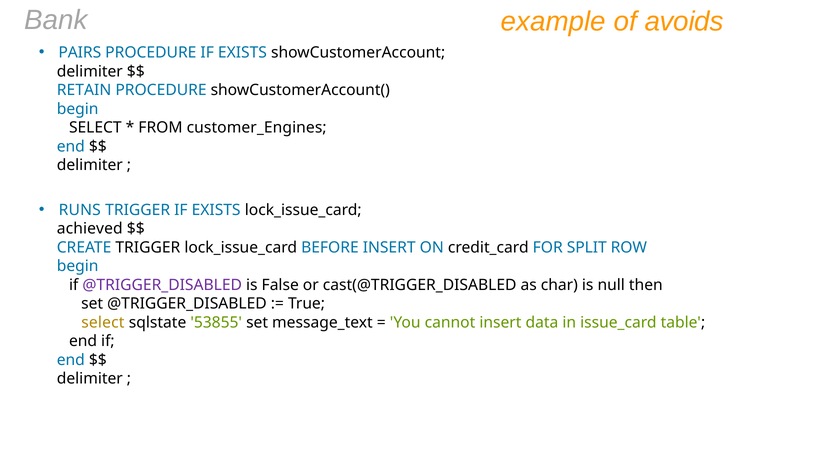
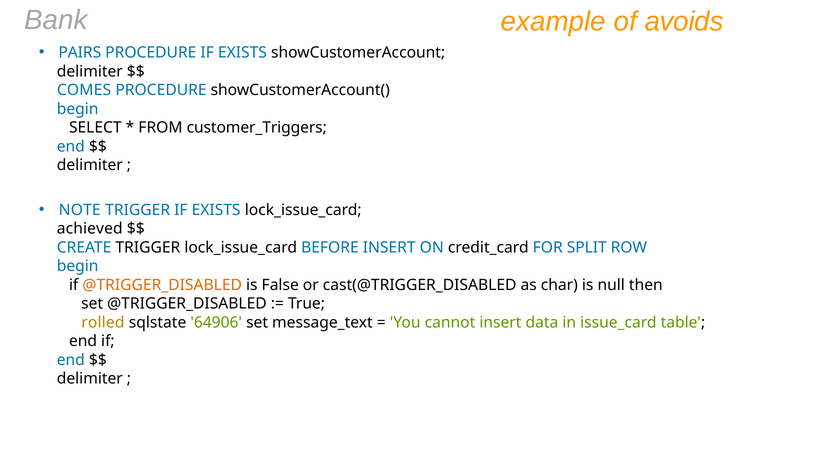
RETAIN: RETAIN -> COMES (84, 90)
customer_Engines: customer_Engines -> customer_Triggers (257, 128)
RUNS: RUNS -> NOTE (80, 210)
@TRIGGER_DISABLED colour: purple -> orange (162, 285)
select: select -> rolled (103, 323)
53855: 53855 -> 64906 (216, 323)
